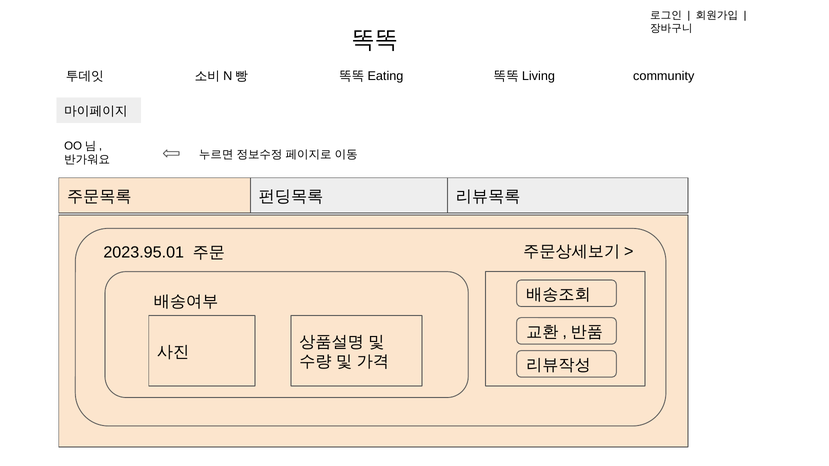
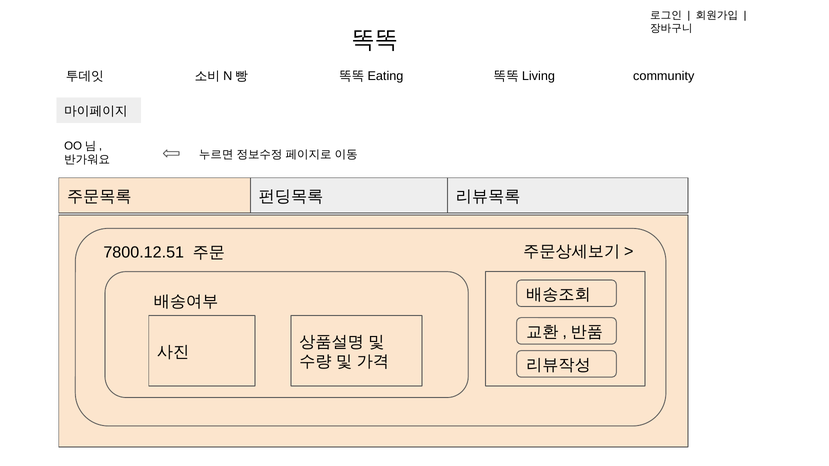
2023.95.01: 2023.95.01 -> 7800.12.51 (144, 253)
